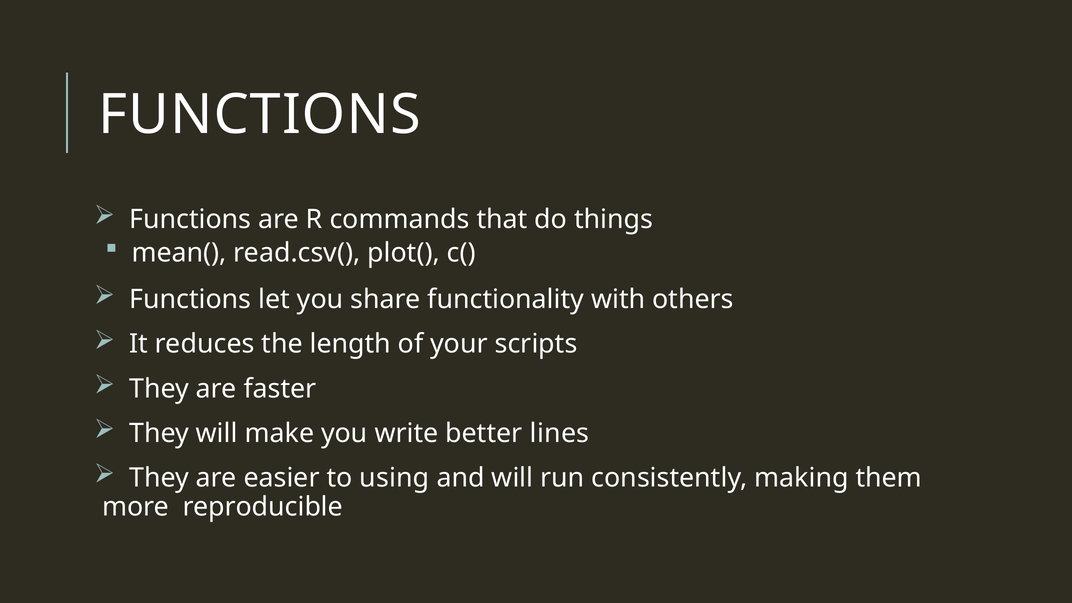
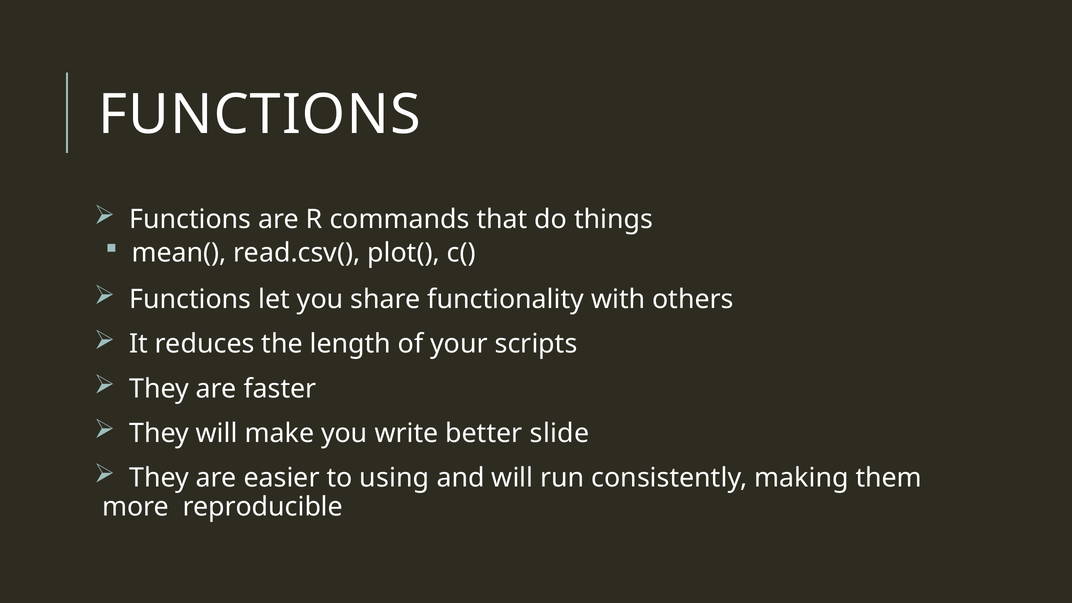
lines: lines -> slide (560, 433)
